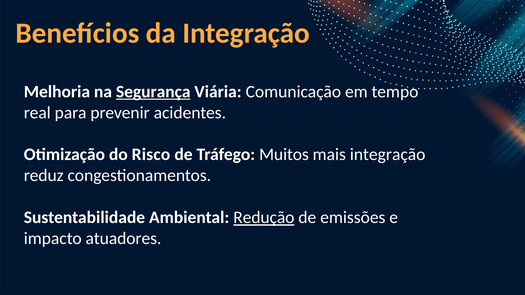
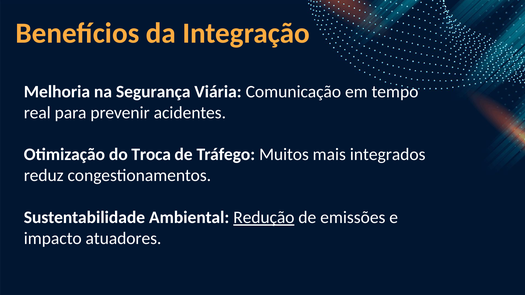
Segurança underline: present -> none (153, 92)
Risco: Risco -> Troca (151, 155)
mais integração: integração -> integrados (388, 155)
